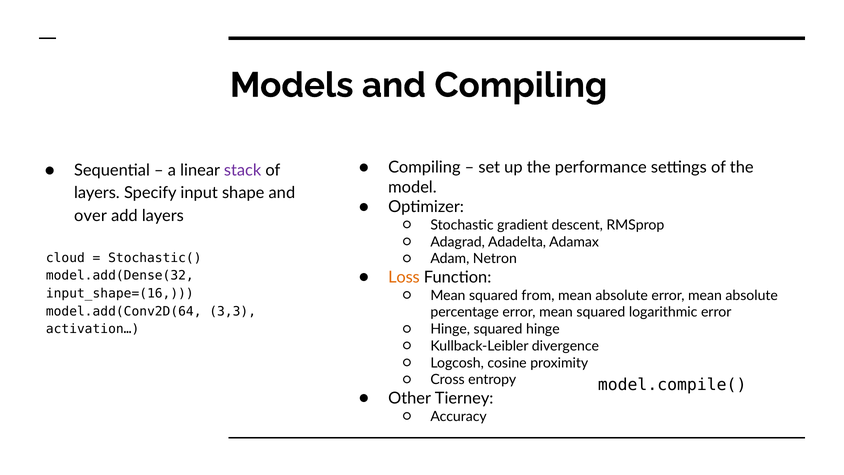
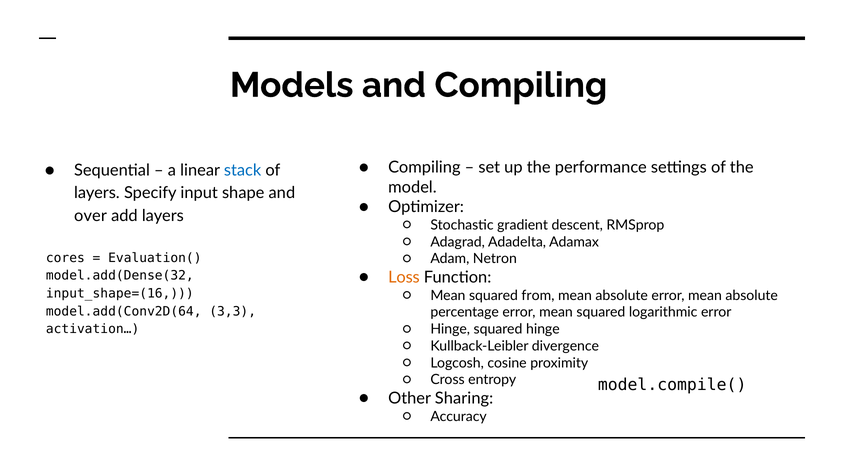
stack colour: purple -> blue (243, 170)
cloud: cloud -> cores (65, 258)
Stochastic(: Stochastic( -> Evaluation( (155, 258)
Tierney: Tierney -> Sharing (464, 398)
